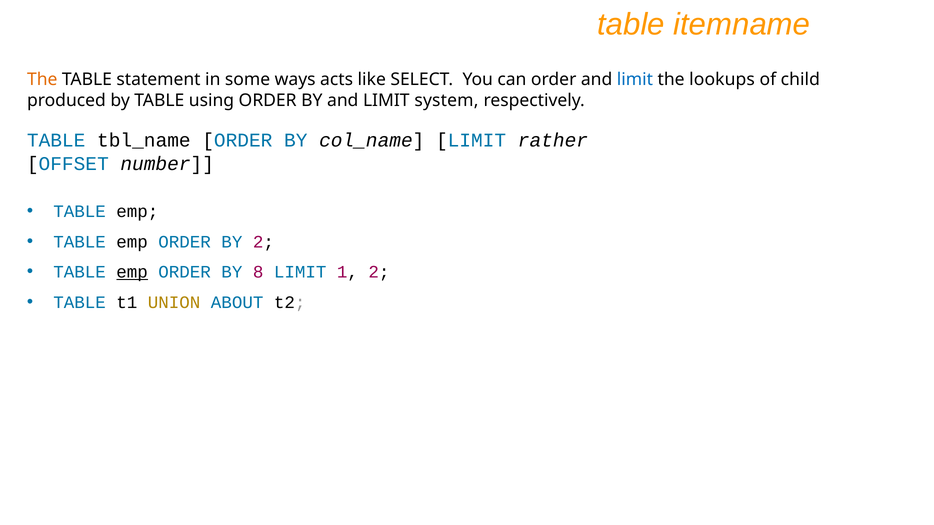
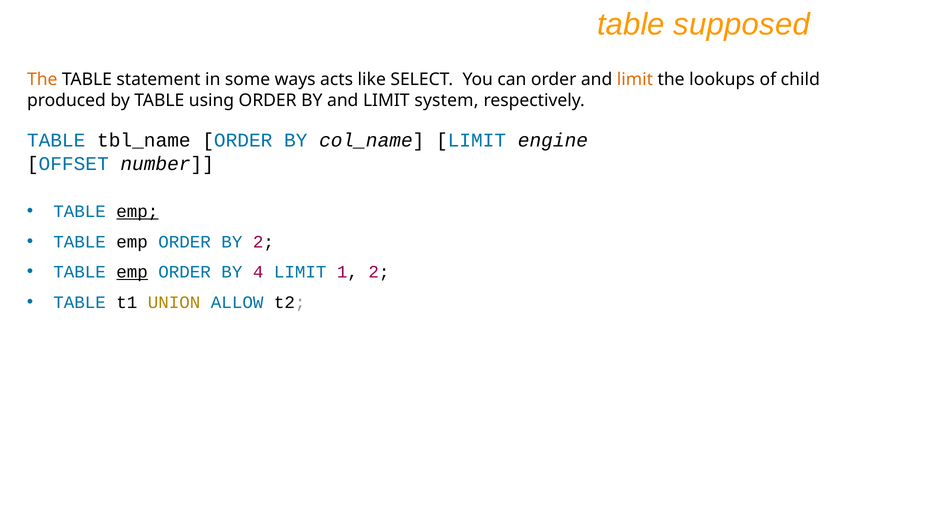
itemname: itemname -> supposed (742, 24)
limit colour: blue -> orange (635, 79)
rather: rather -> engine (553, 141)
emp underline: none -> present (137, 212)
8: 8 -> 4 (258, 272)
ABOUT: ABOUT -> ALLOW (237, 303)
